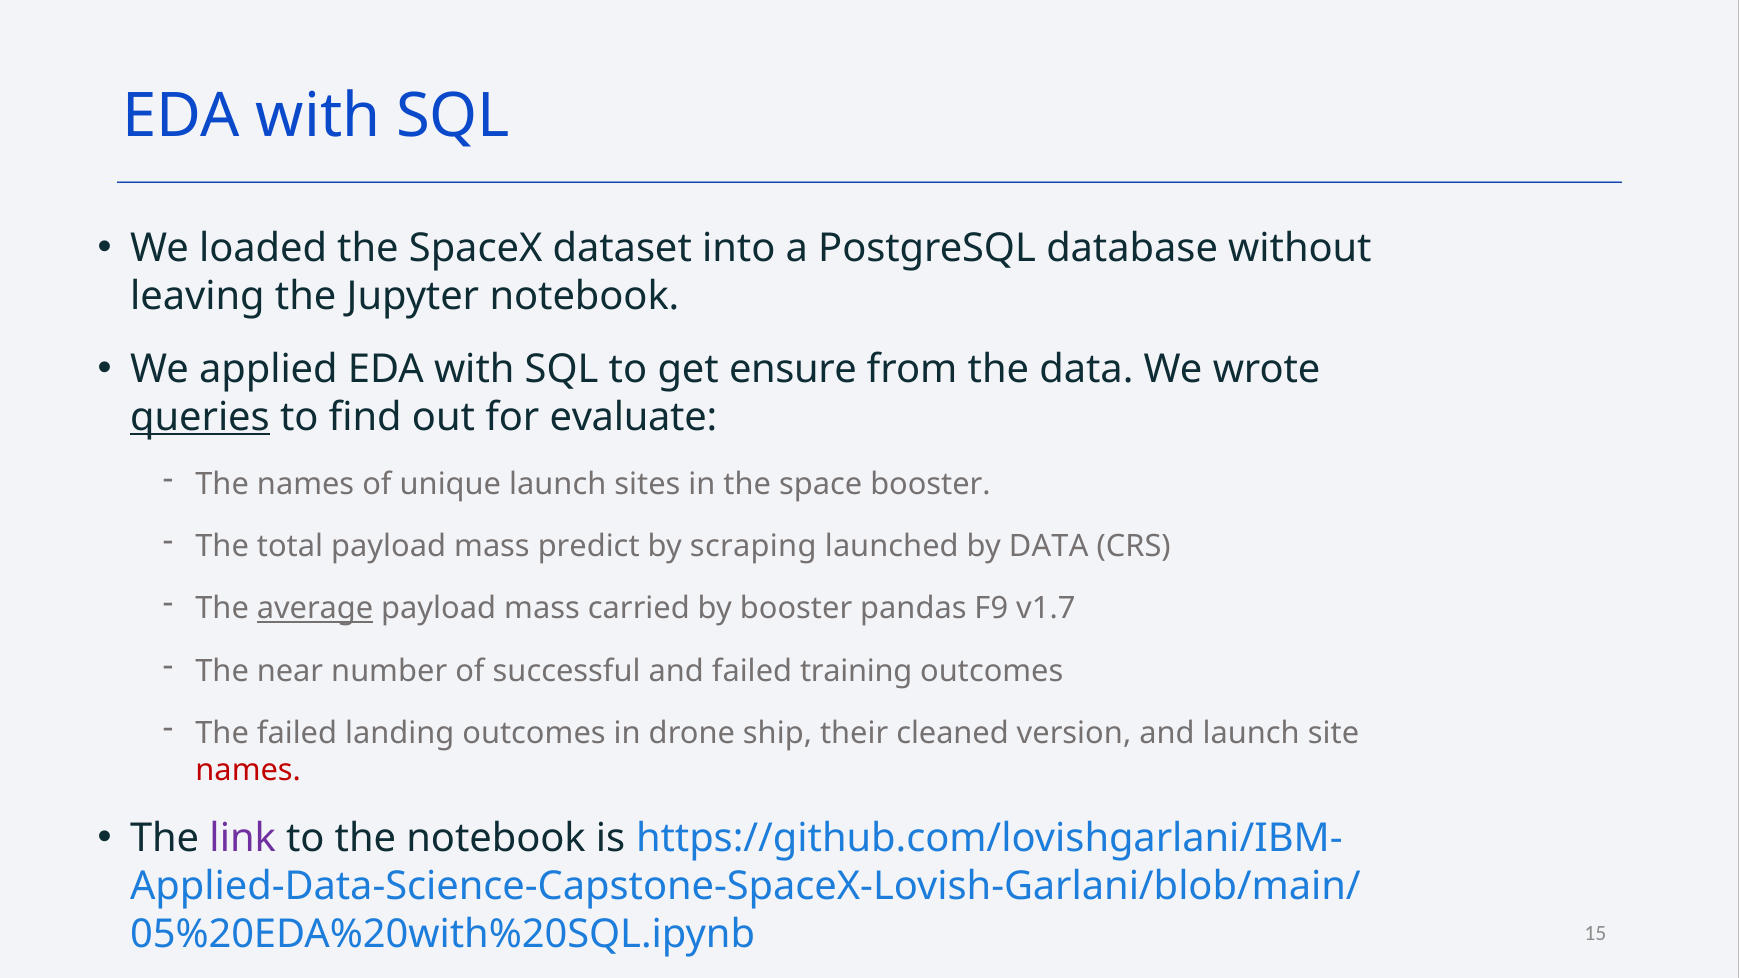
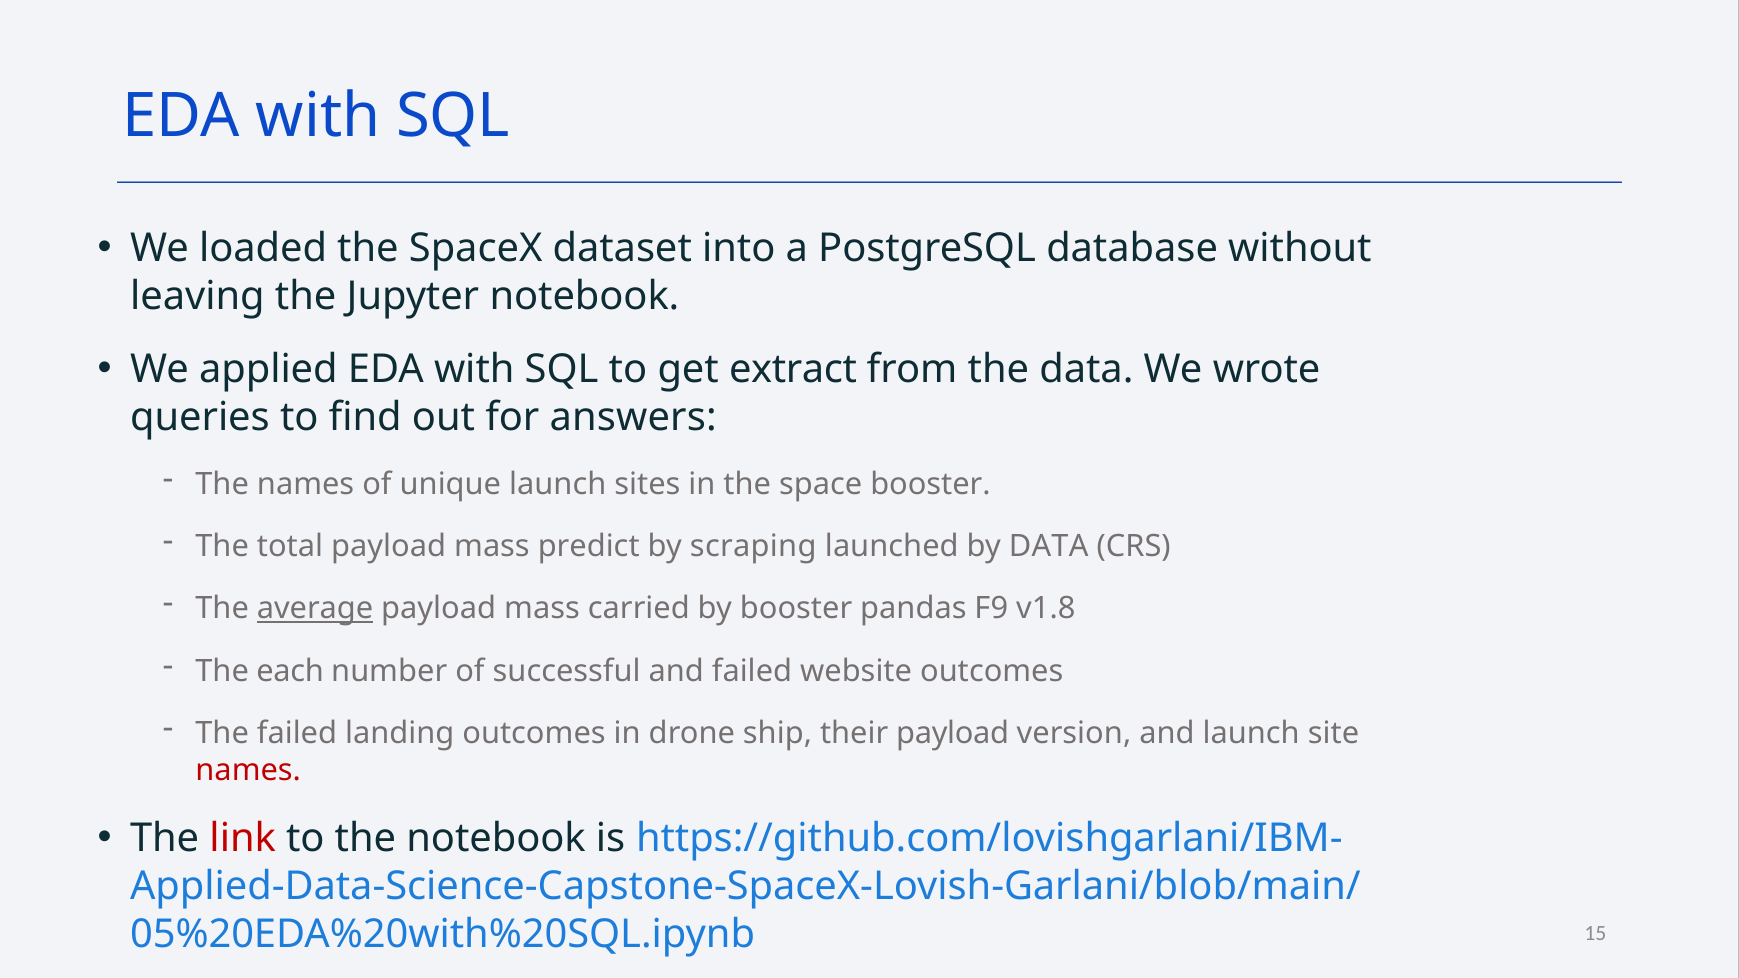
ensure: ensure -> extract (793, 369)
queries underline: present -> none (200, 417)
evaluate: evaluate -> answers (633, 417)
v1.7: v1.7 -> v1.8 (1046, 609)
near: near -> each (290, 671)
training: training -> website (856, 671)
their cleaned: cleaned -> payload (953, 734)
link colour: purple -> red (243, 839)
